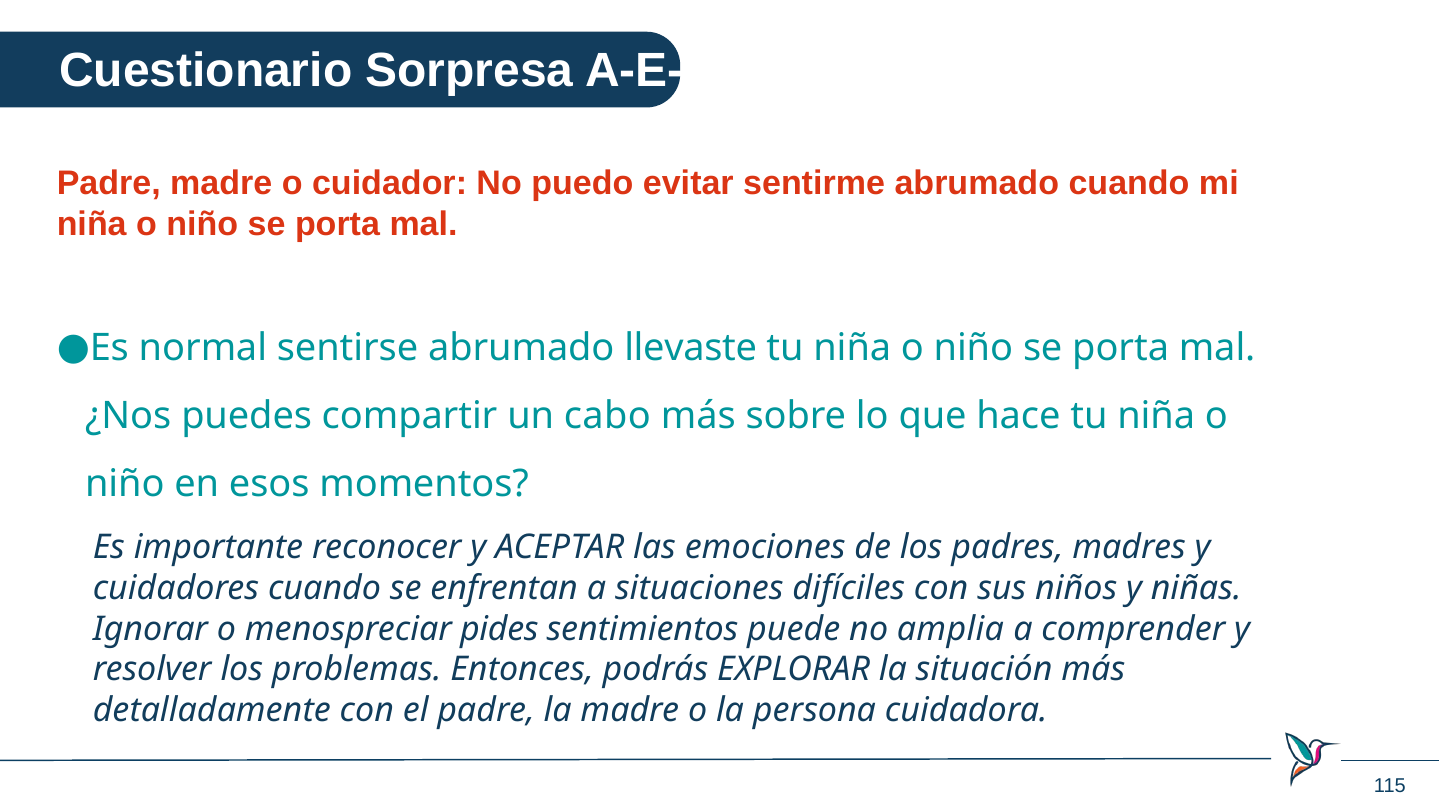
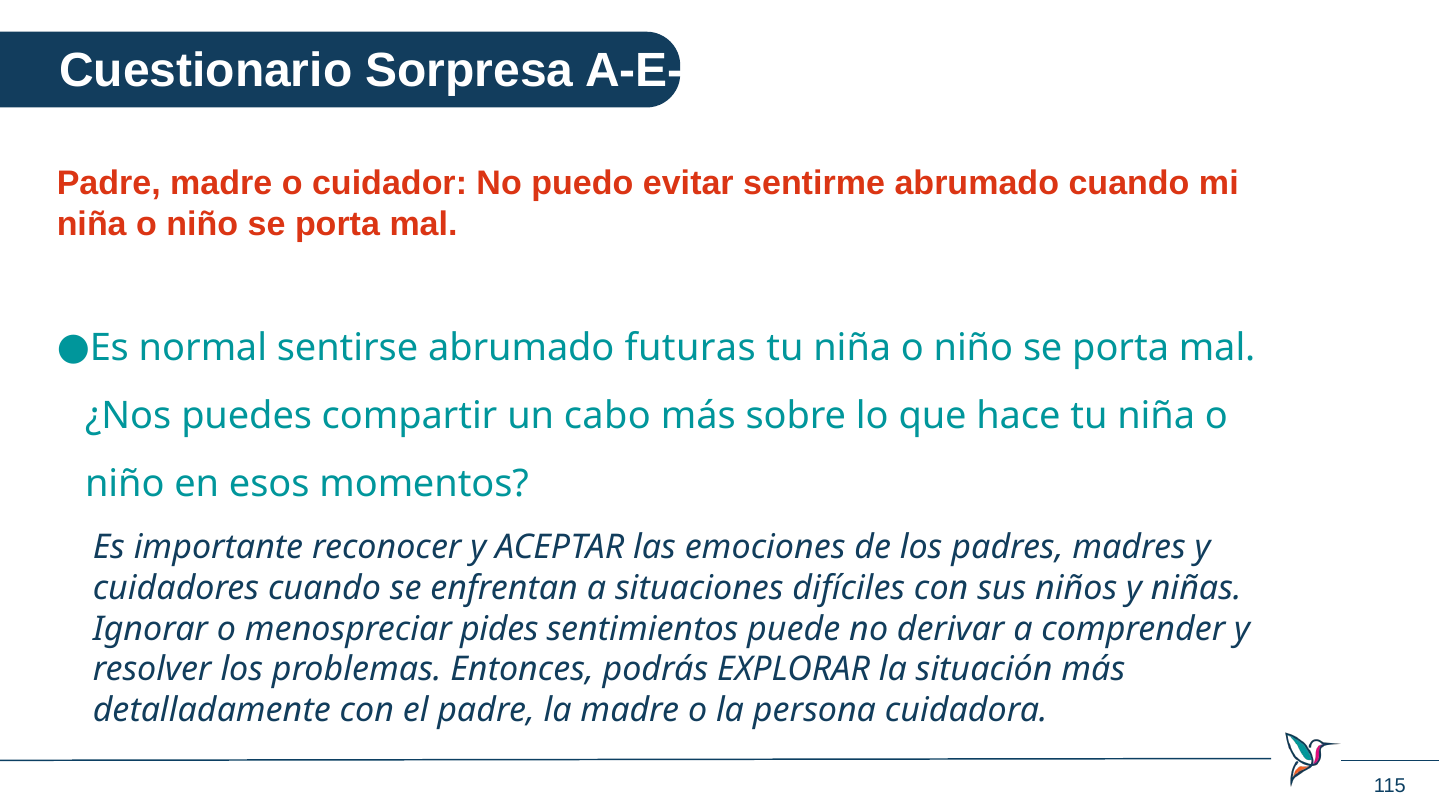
llevaste: llevaste -> futuras (690, 347)
amplia: amplia -> derivar (951, 629)
